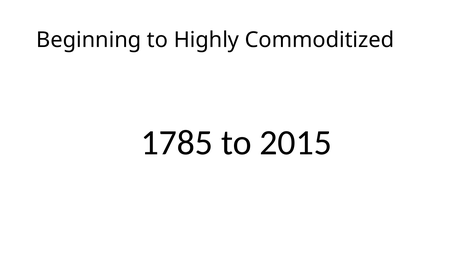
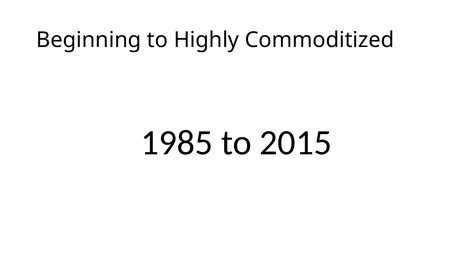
1785: 1785 -> 1985 (177, 143)
